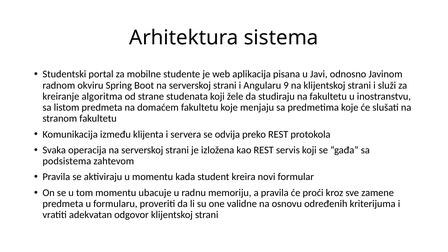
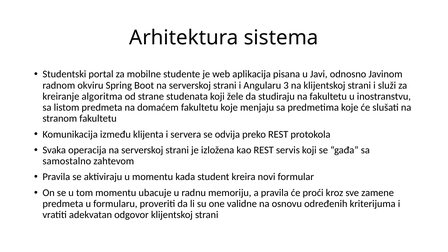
9: 9 -> 3 (286, 85)
podsistema: podsistema -> samostalno (67, 161)
